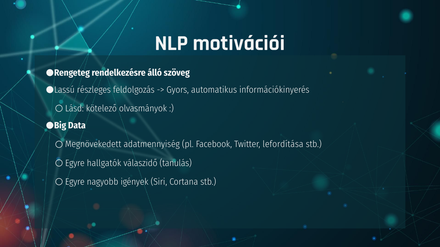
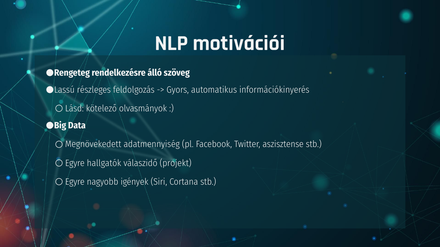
lefordítása: lefordítása -> aszisztense (283, 145)
tanulás: tanulás -> projekt (176, 163)
